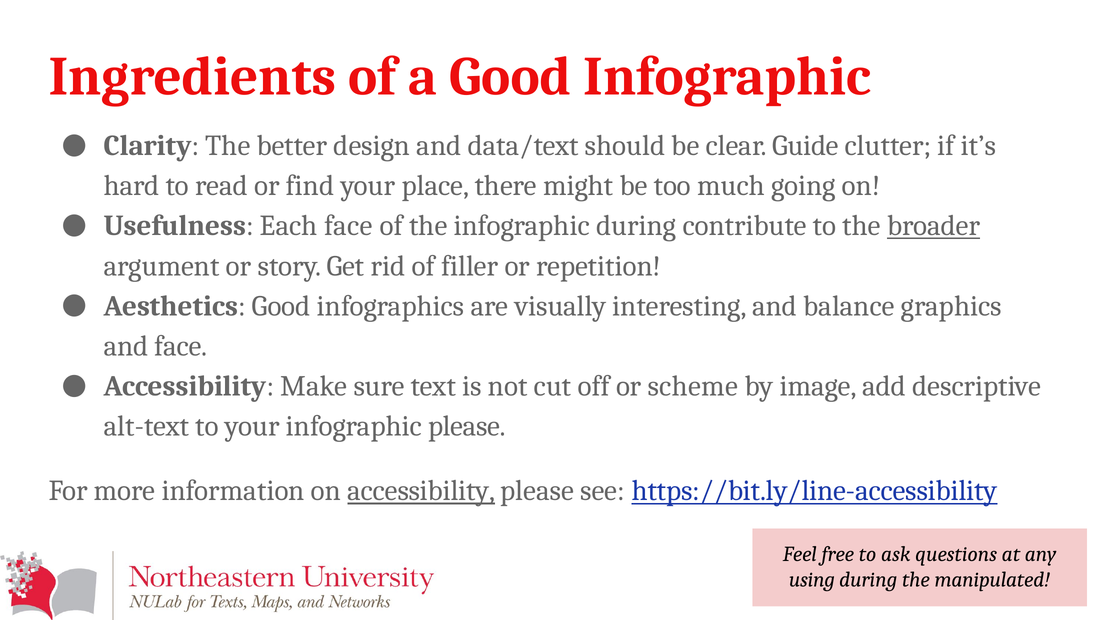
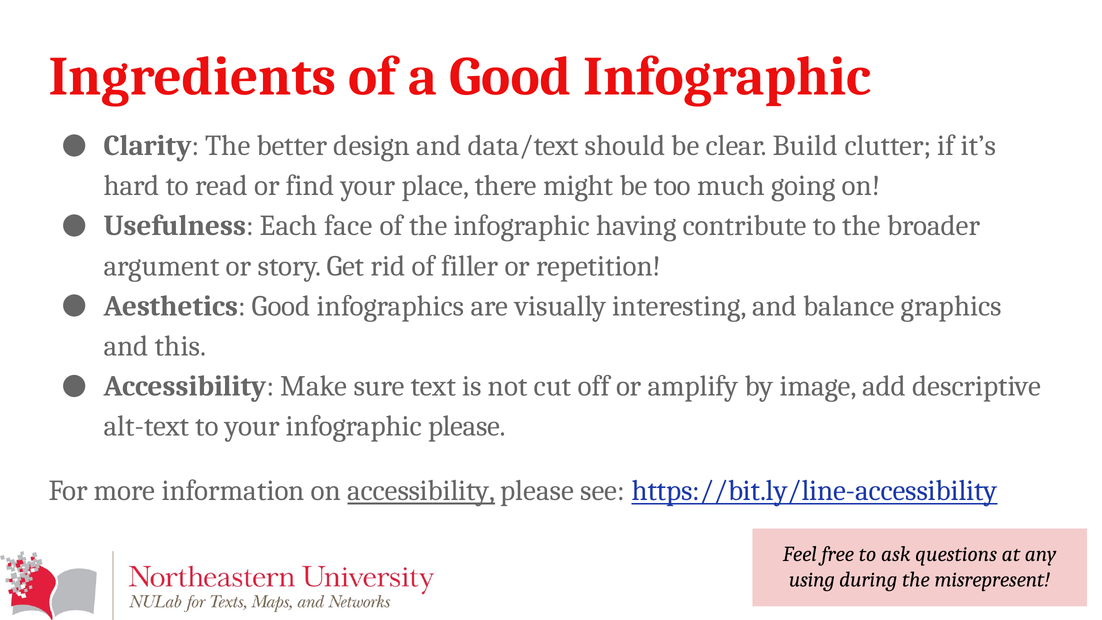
Guide: Guide -> Build (805, 146)
infographic during: during -> having (636, 226)
broader underline: present -> none (934, 226)
and face: face -> this (181, 346)
scheme: scheme -> amplify (693, 386)
manipulated: manipulated -> misrepresent (992, 580)
